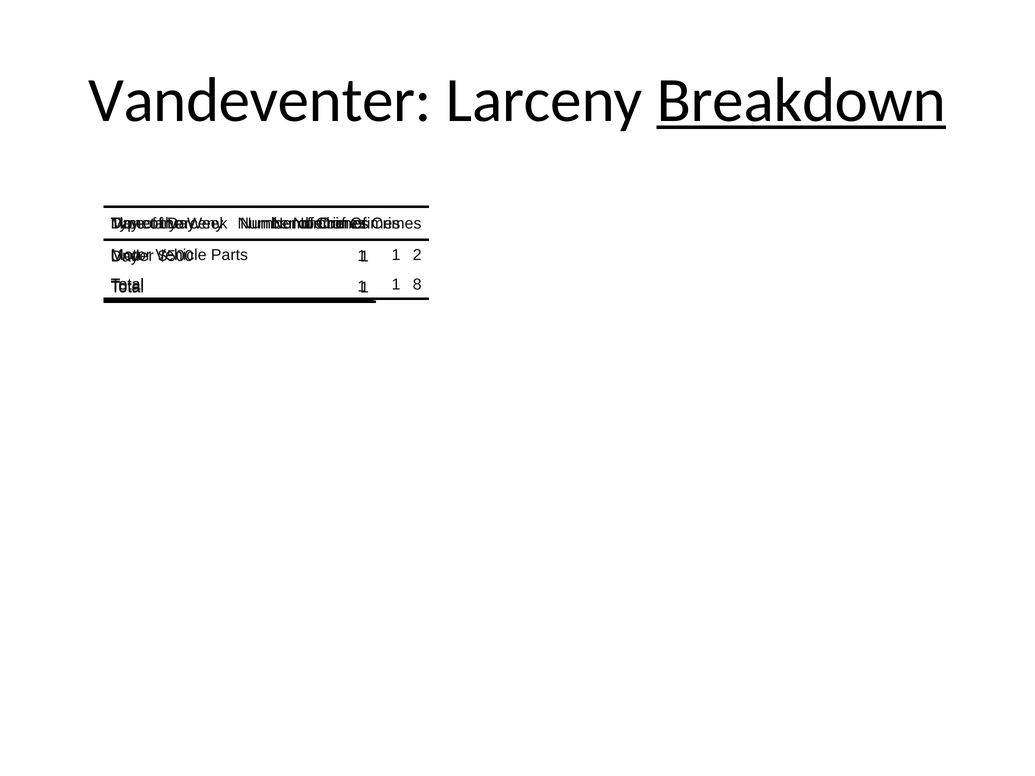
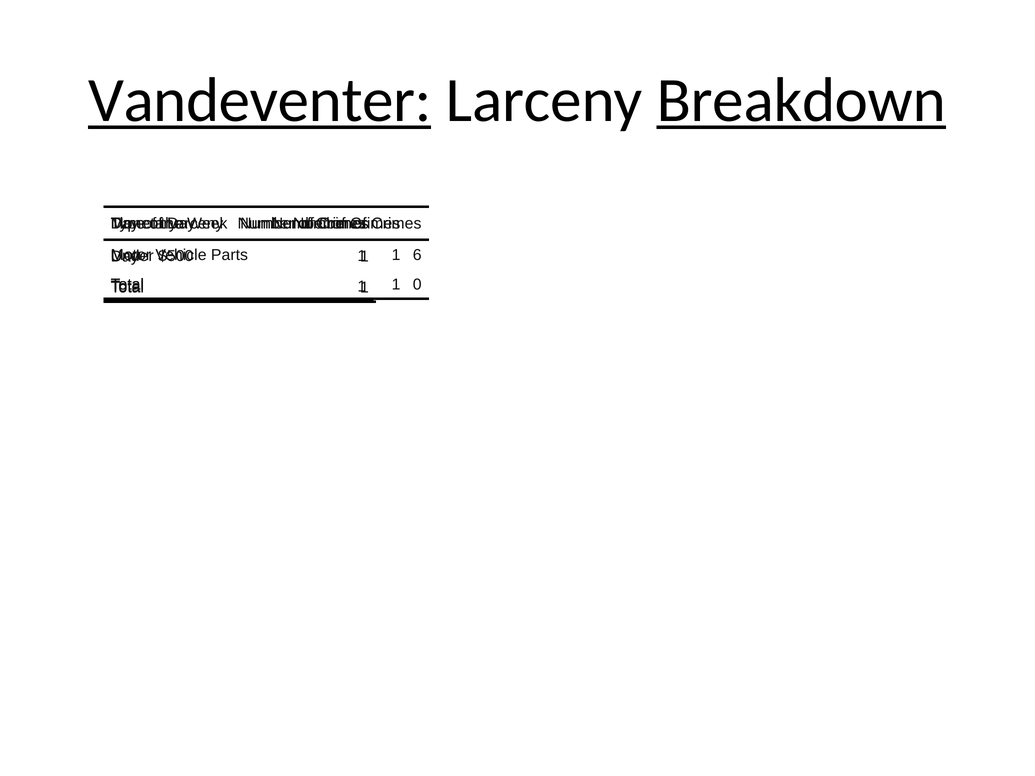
Vandeventer underline: none -> present (260, 100)
2: 2 -> 6 (417, 255)
8: 8 -> 0 (417, 284)
